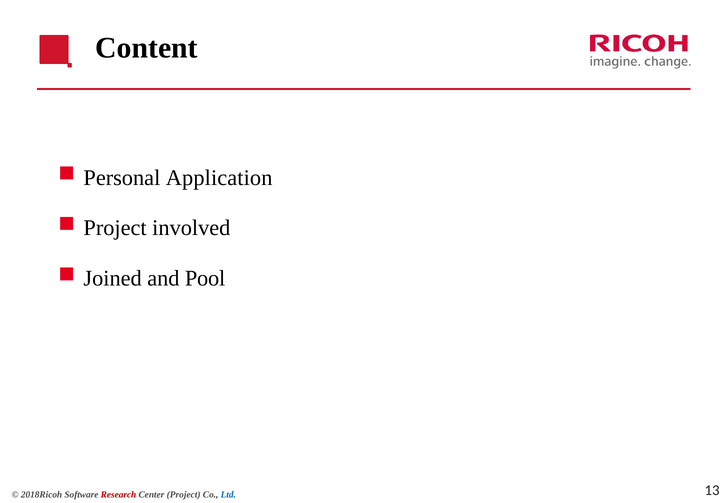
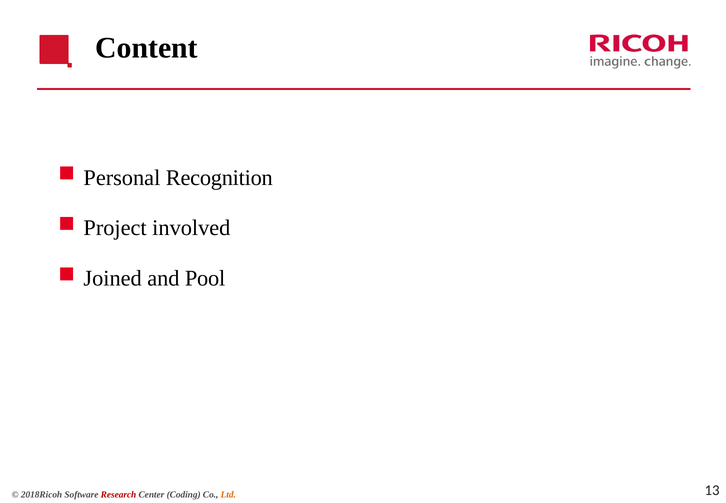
Application: Application -> Recognition (219, 177)
Center Project: Project -> Coding (184, 494)
Ltd colour: blue -> orange (228, 494)
